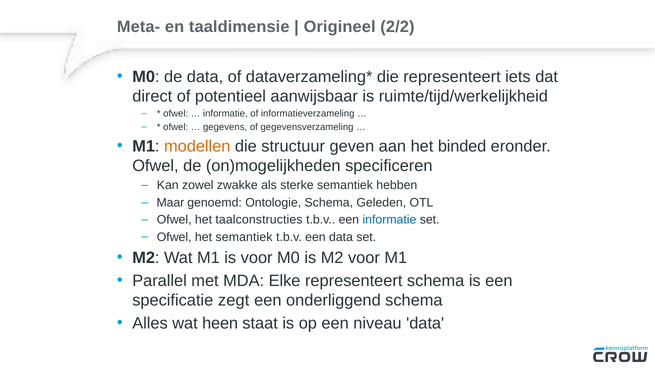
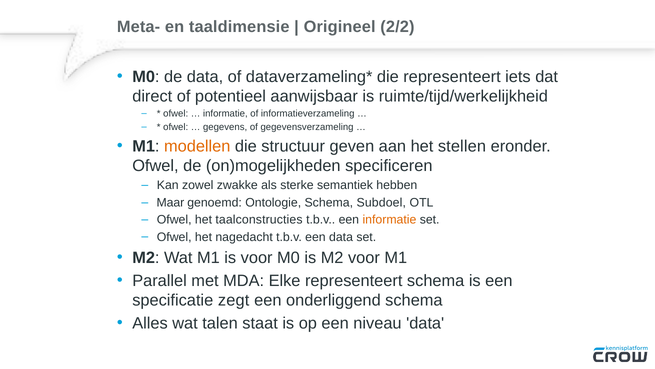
binded: binded -> stellen (462, 146)
Geleden: Geleden -> Subdoel (381, 202)
informatie colour: blue -> orange (389, 219)
het semantiek: semantiek -> nagedacht (244, 237)
heen: heen -> talen (220, 323)
